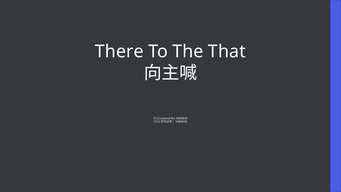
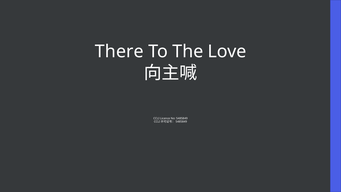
That: That -> Love (227, 52)
